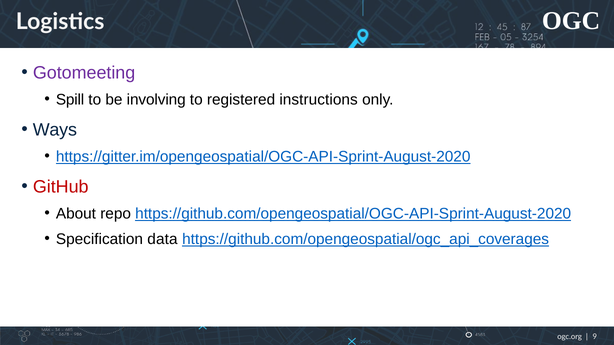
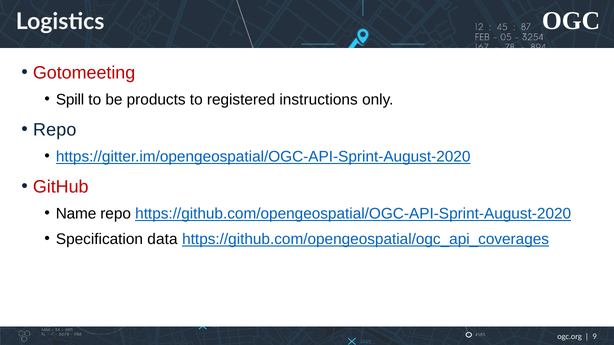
Gotomeeting colour: purple -> red (84, 73)
involving: involving -> products (156, 100)
Ways: Ways -> Repo (55, 130)
About: About -> Name (76, 214)
